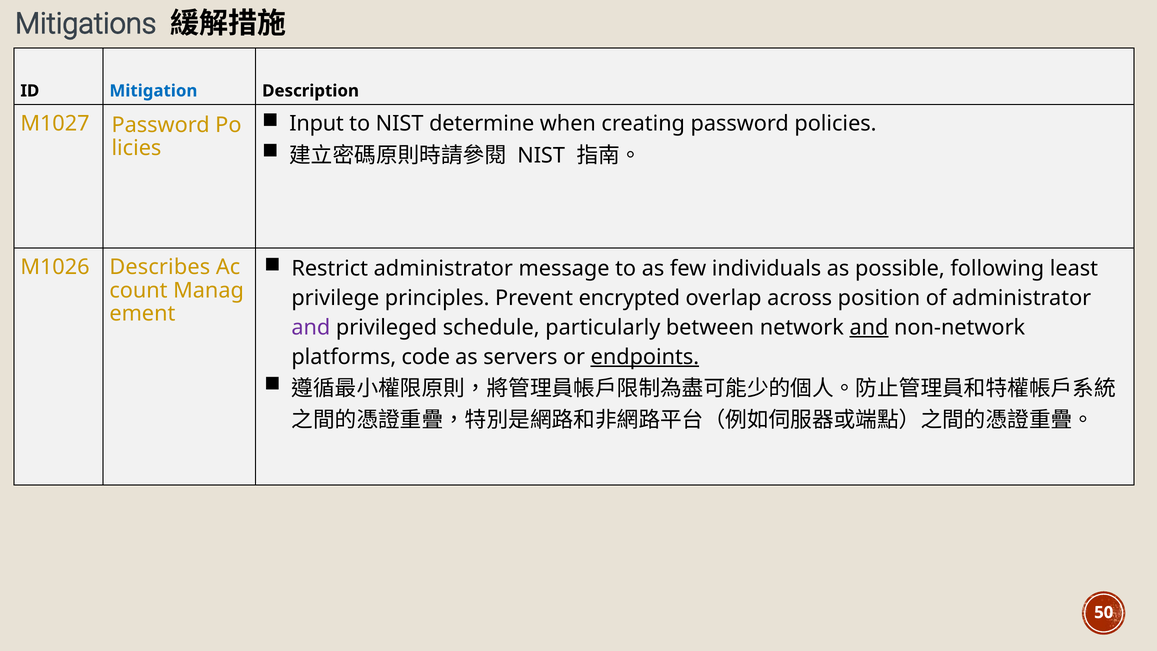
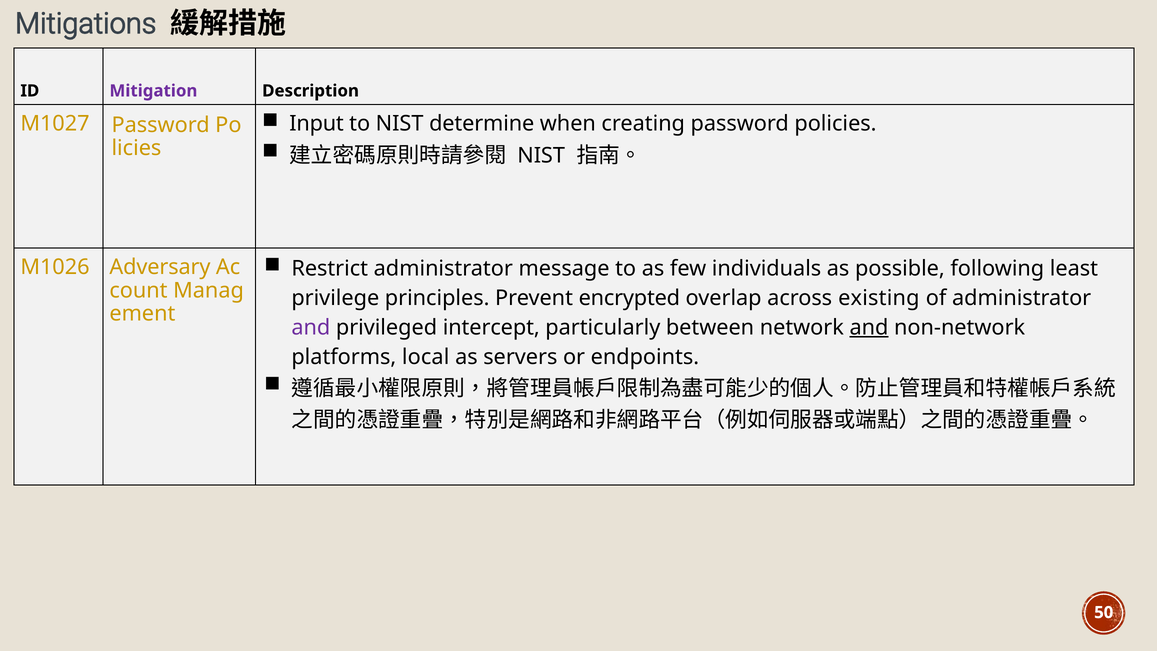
Mitigation colour: blue -> purple (153, 91)
Describes: Describes -> Adversary (160, 267)
position: position -> existing (879, 298)
schedule: schedule -> intercept (491, 327)
code: code -> local (426, 357)
endpoints underline: present -> none (645, 357)
